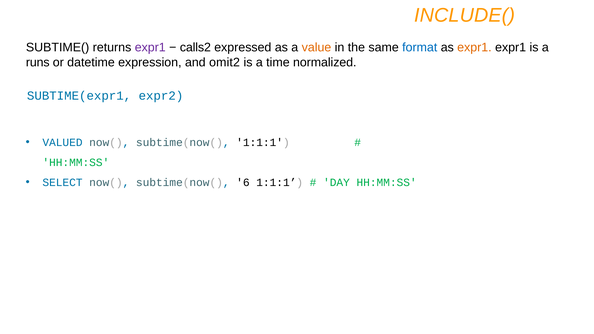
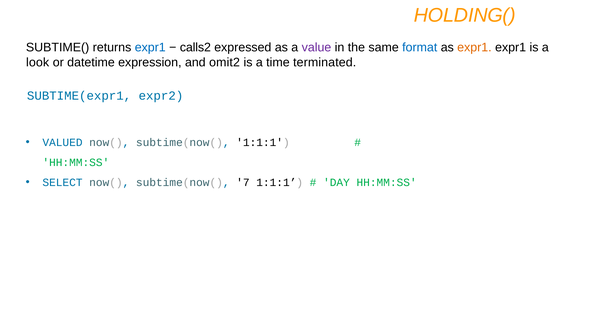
INCLUDE(: INCLUDE( -> HOLDING( (465, 15)
expr1 colour: purple -> blue (150, 47)
value colour: orange -> purple (316, 47)
runs: runs -> look (38, 62)
normalized: normalized -> terminated (325, 62)
6: 6 -> 7 (243, 183)
